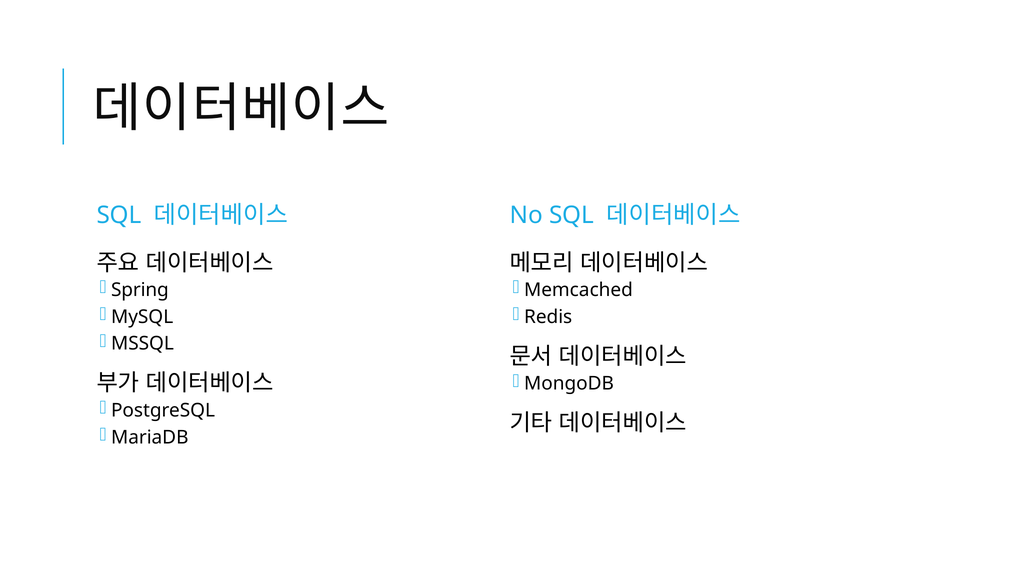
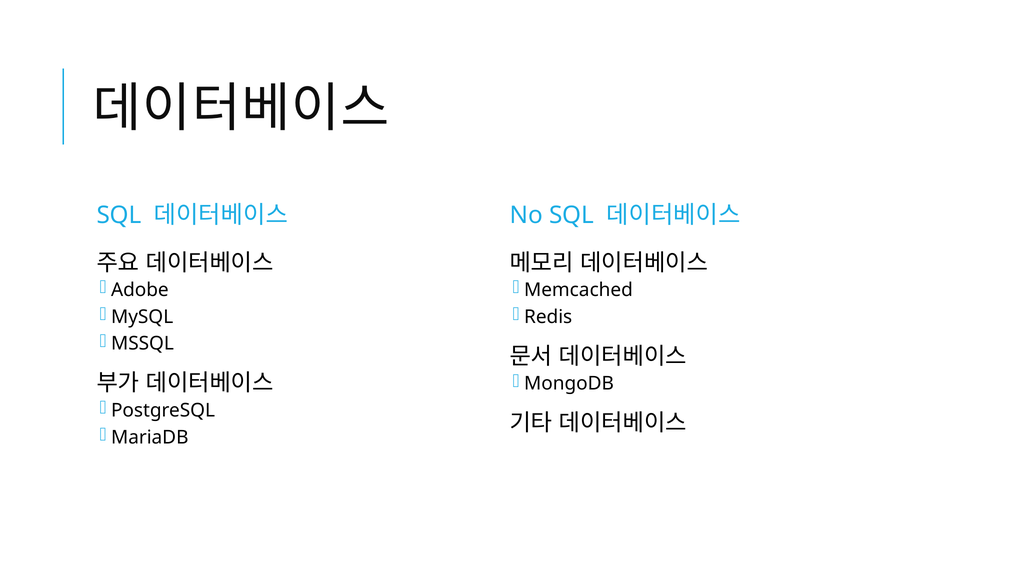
Spring: Spring -> Adobe (140, 290)
